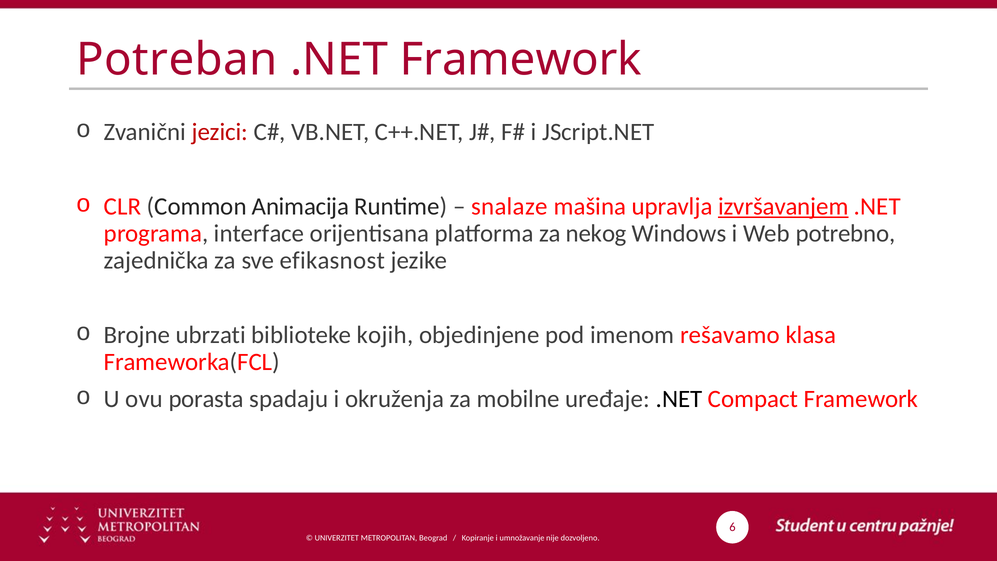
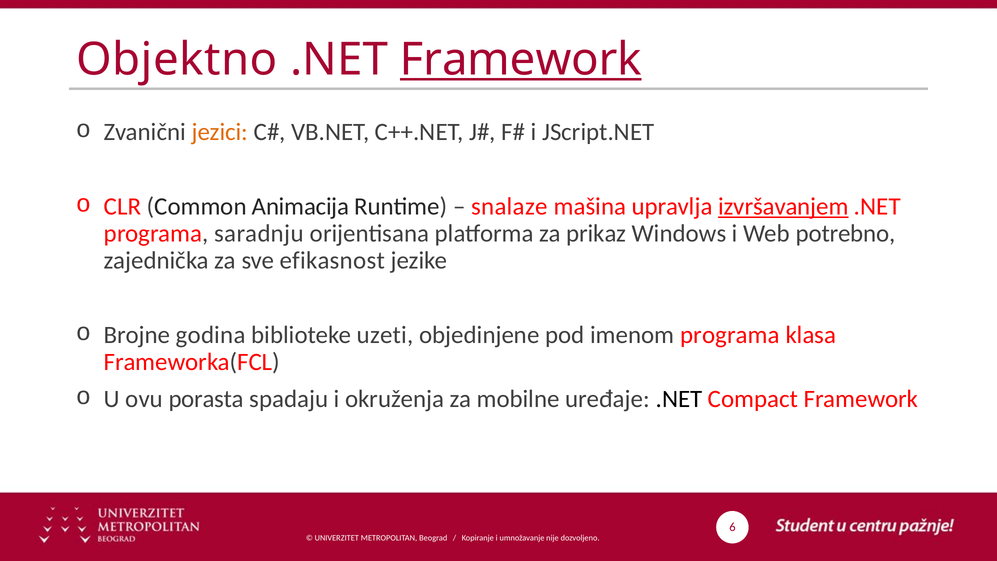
Potreban: Potreban -> Objektno (177, 59)
Framework underline: none -> present (521, 59)
jezici colour: red -> orange (220, 132)
interface: interface -> saradnju (259, 233)
nekog: nekog -> prikaz (596, 233)
ubrzati: ubrzati -> godina (211, 335)
kojih: kojih -> uzeti (385, 335)
imenom rešavamo: rešavamo -> programa (730, 335)
